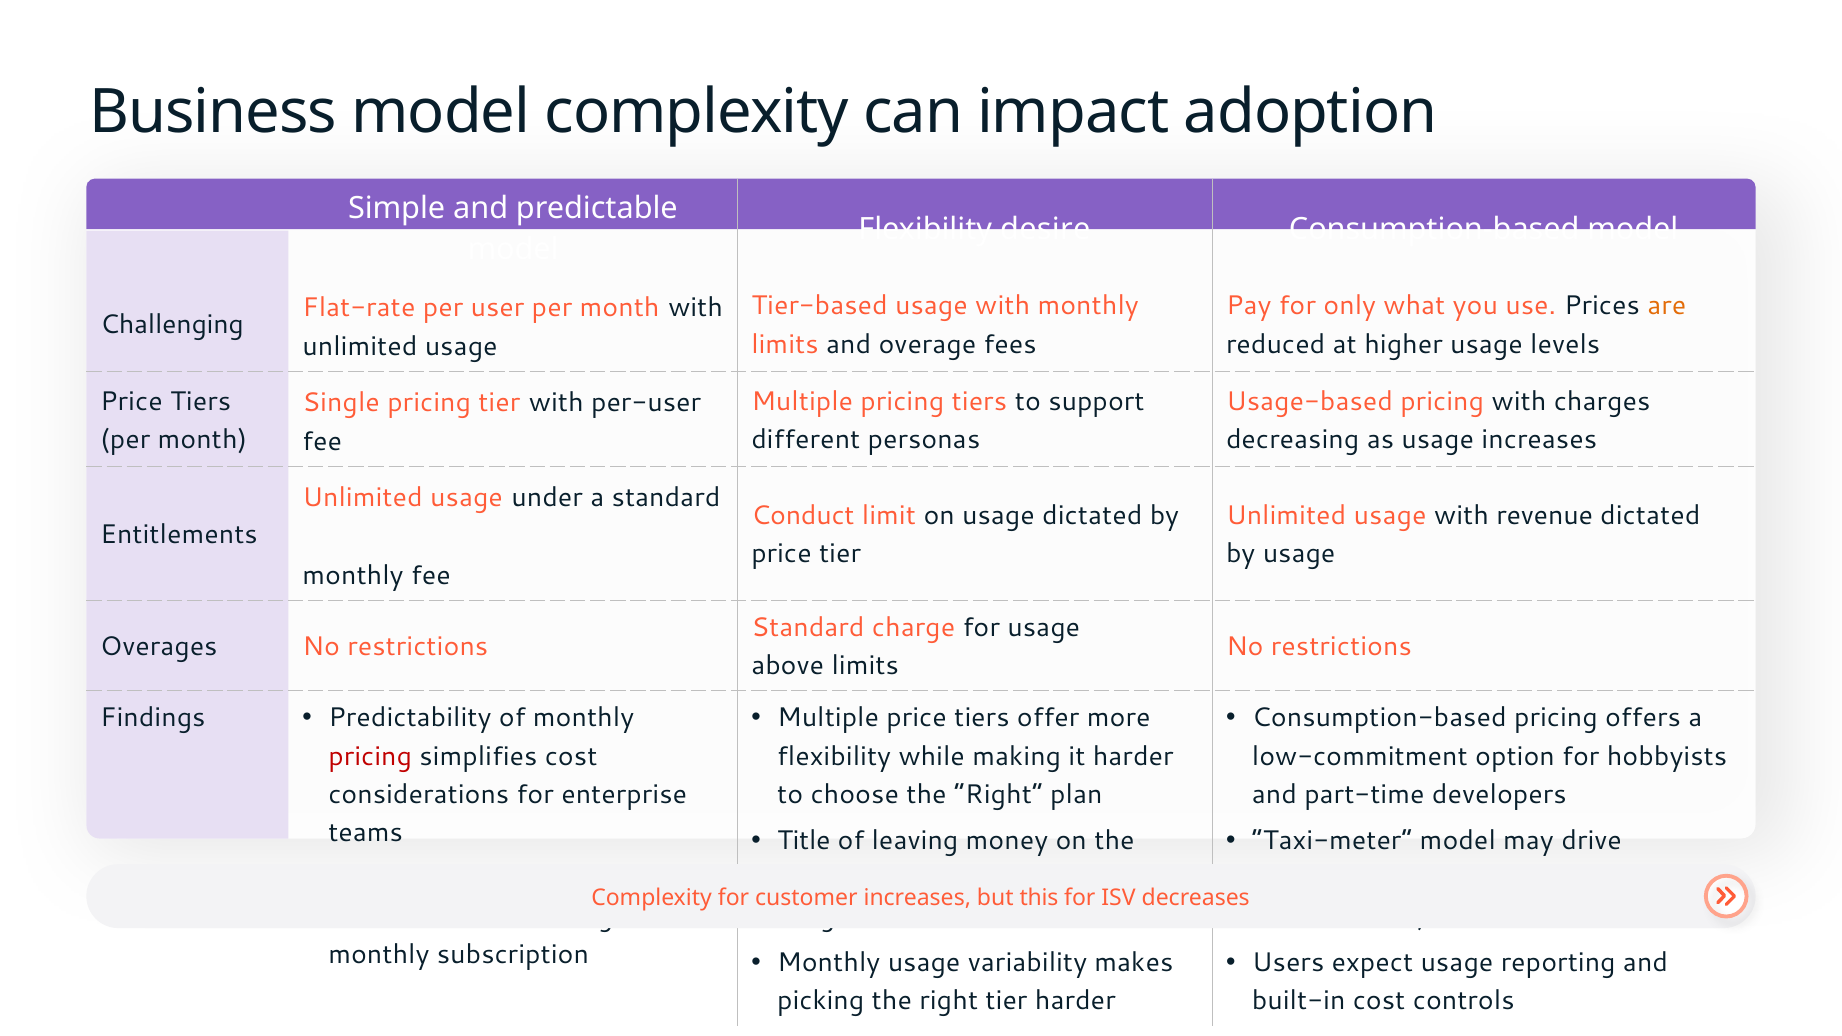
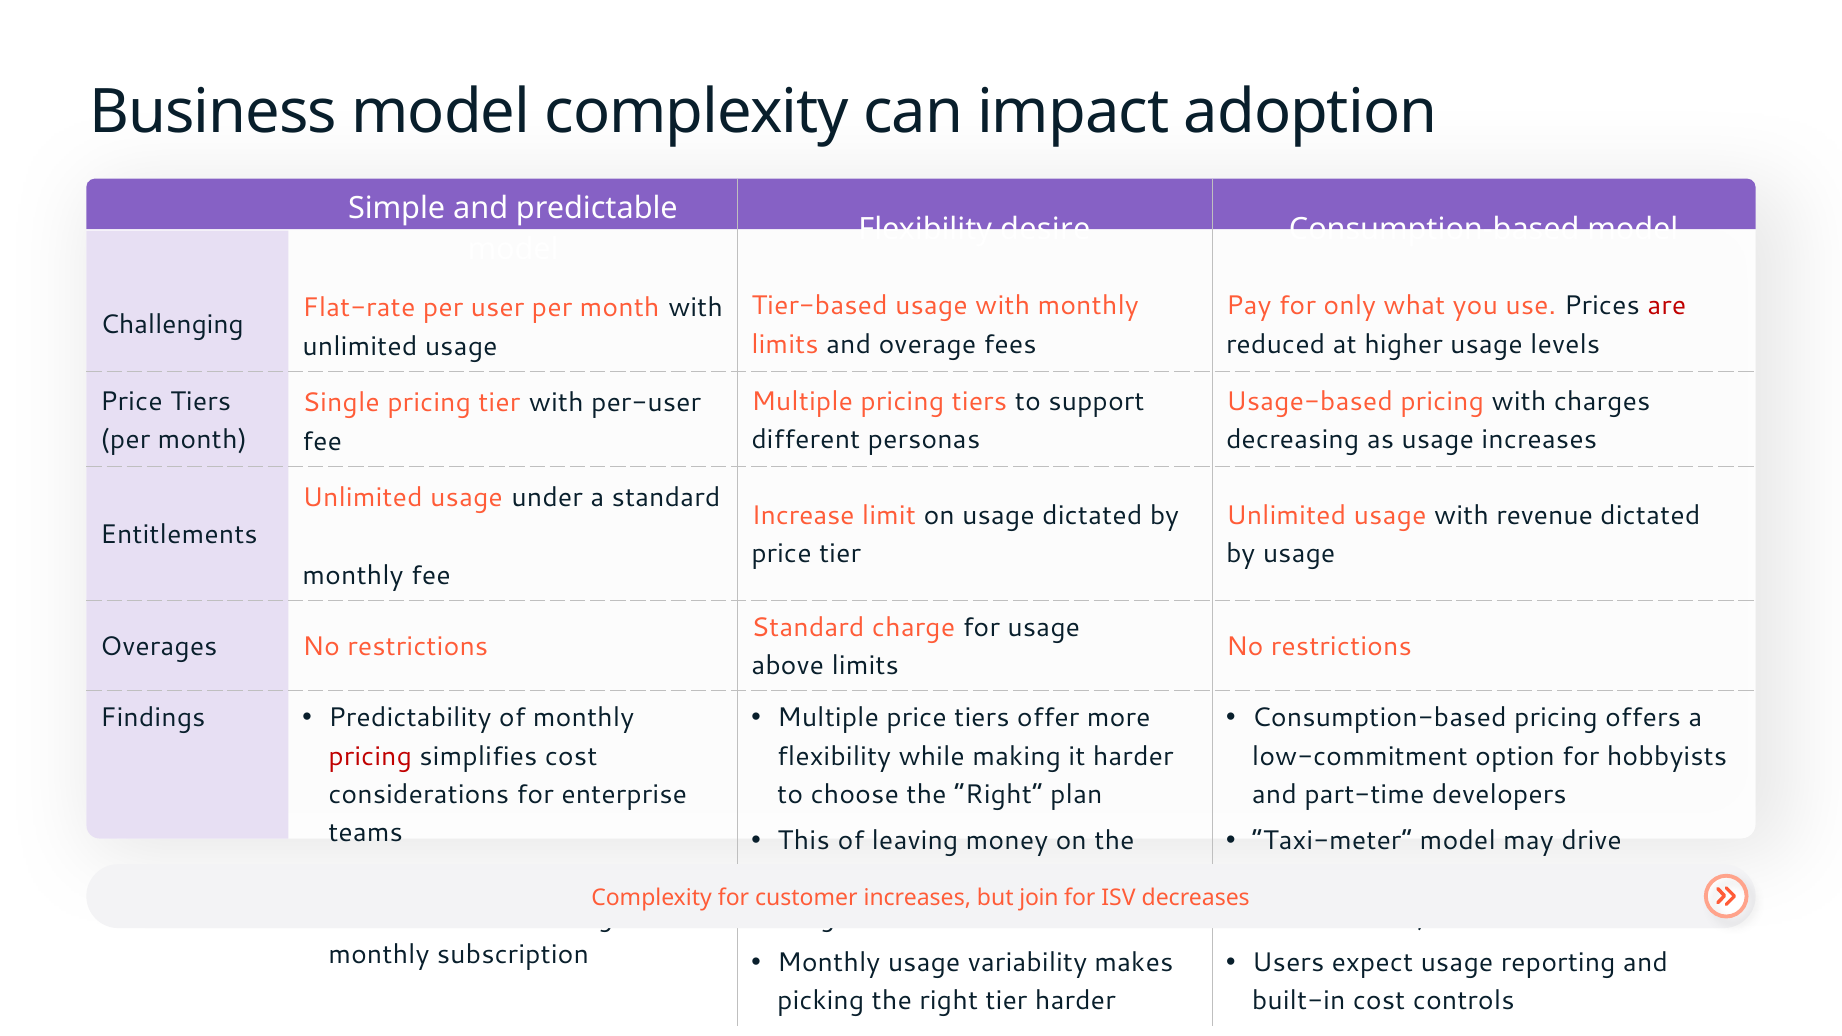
are colour: orange -> red (1667, 306)
Conduct: Conduct -> Increase (803, 516)
Title: Title -> This (804, 841)
this: this -> join (1039, 898)
